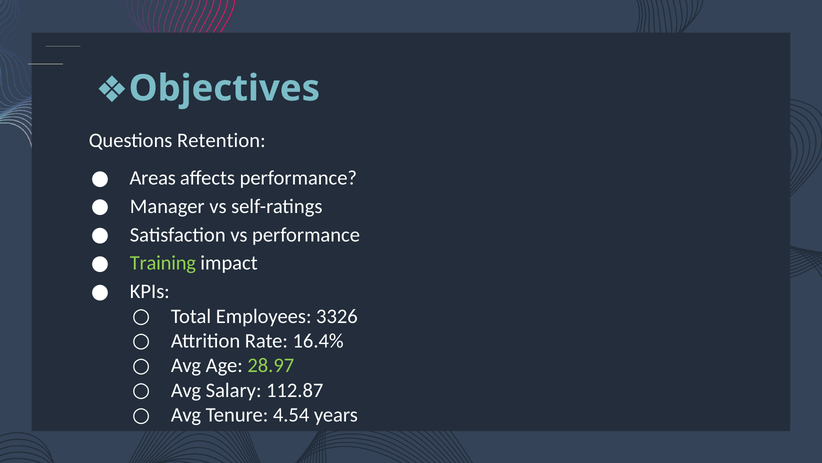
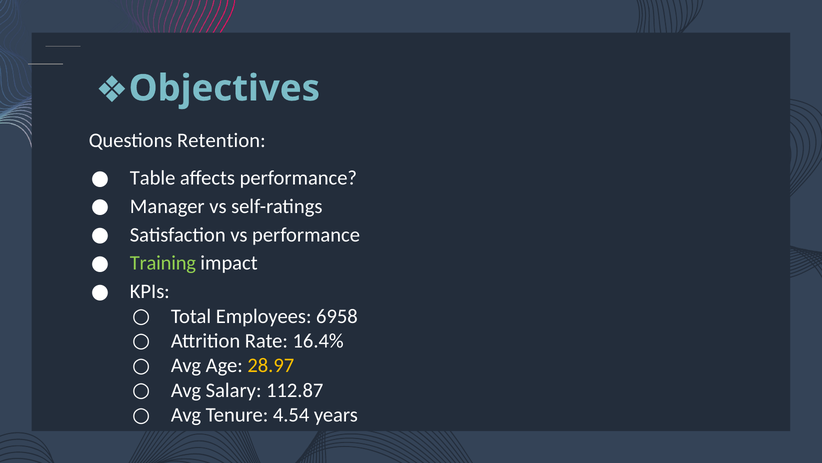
Areas: Areas -> Table (153, 178)
3326: 3326 -> 6958 (337, 316)
28.97 colour: light green -> yellow (271, 365)
